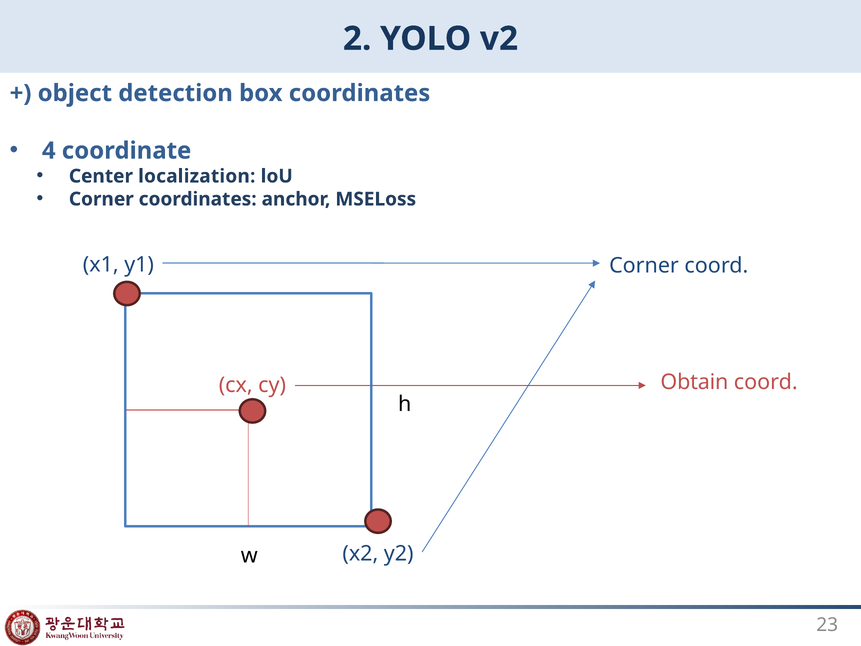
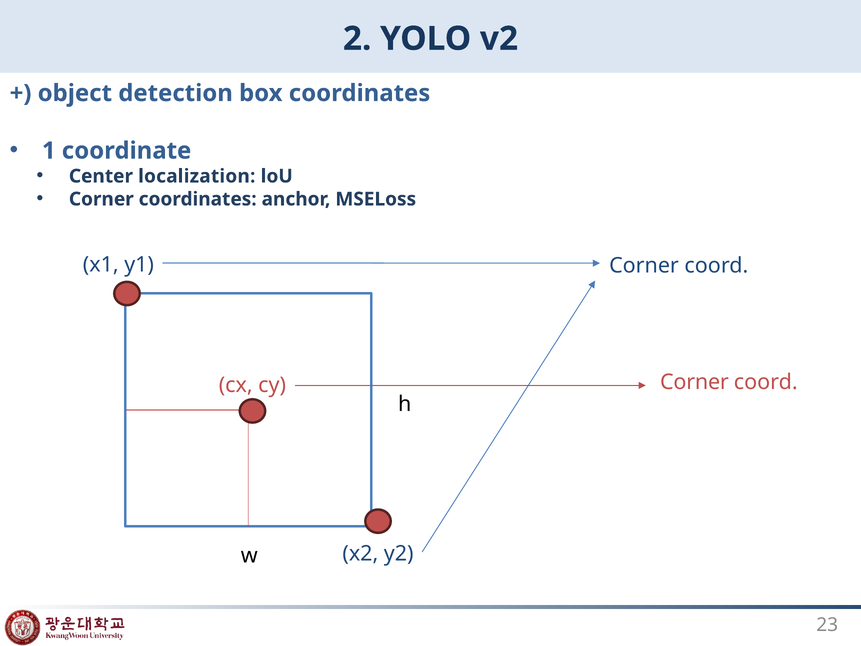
4: 4 -> 1 (49, 151)
Obtain: Obtain -> Corner (694, 382)
